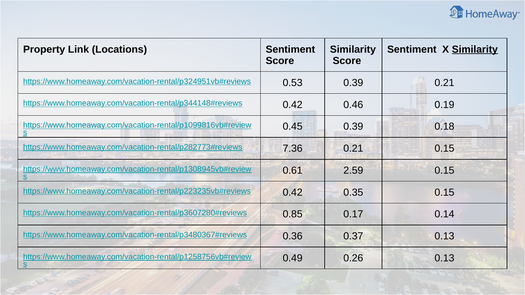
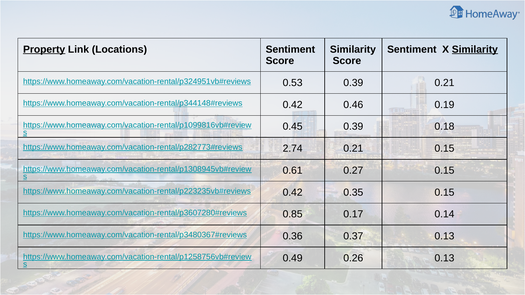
Property underline: none -> present (44, 49)
7.36: 7.36 -> 2.74 (293, 149)
2.59: 2.59 -> 0.27 (353, 171)
